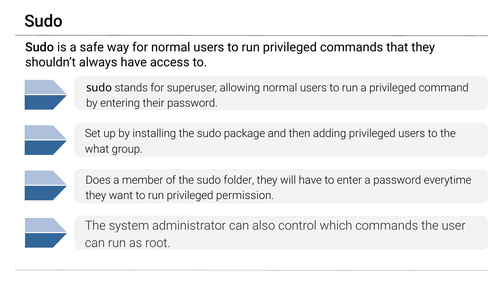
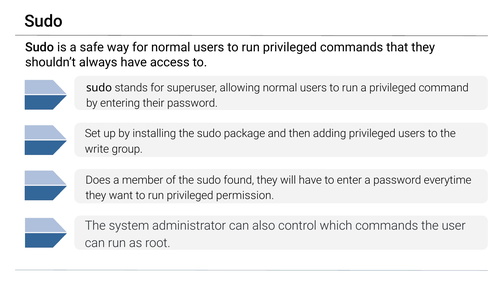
what: what -> write (97, 149)
folder: folder -> found (239, 180)
